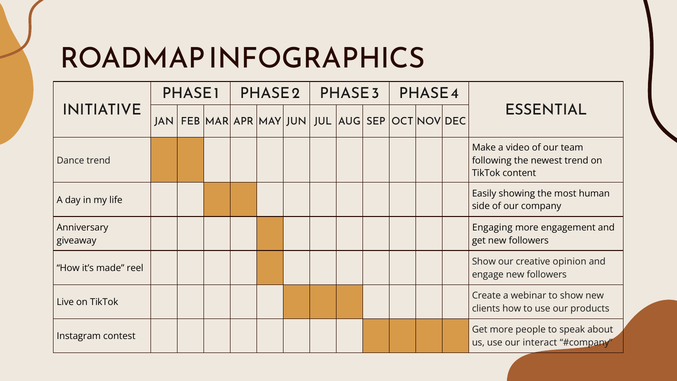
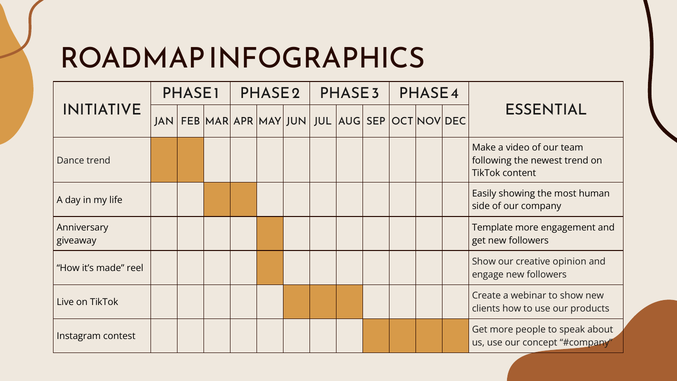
Engaging: Engaging -> Template (492, 228)
interact: interact -> concept (540, 342)
